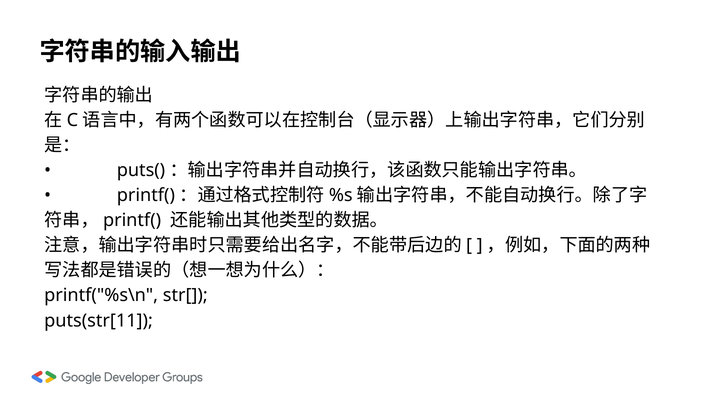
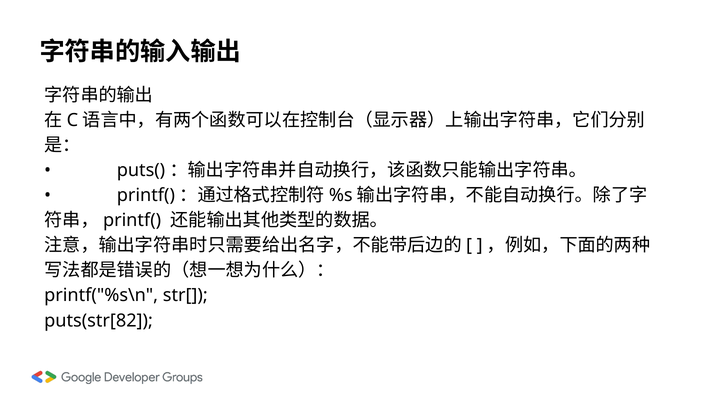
puts(str[11: puts(str[11 -> puts(str[82 (99, 321)
